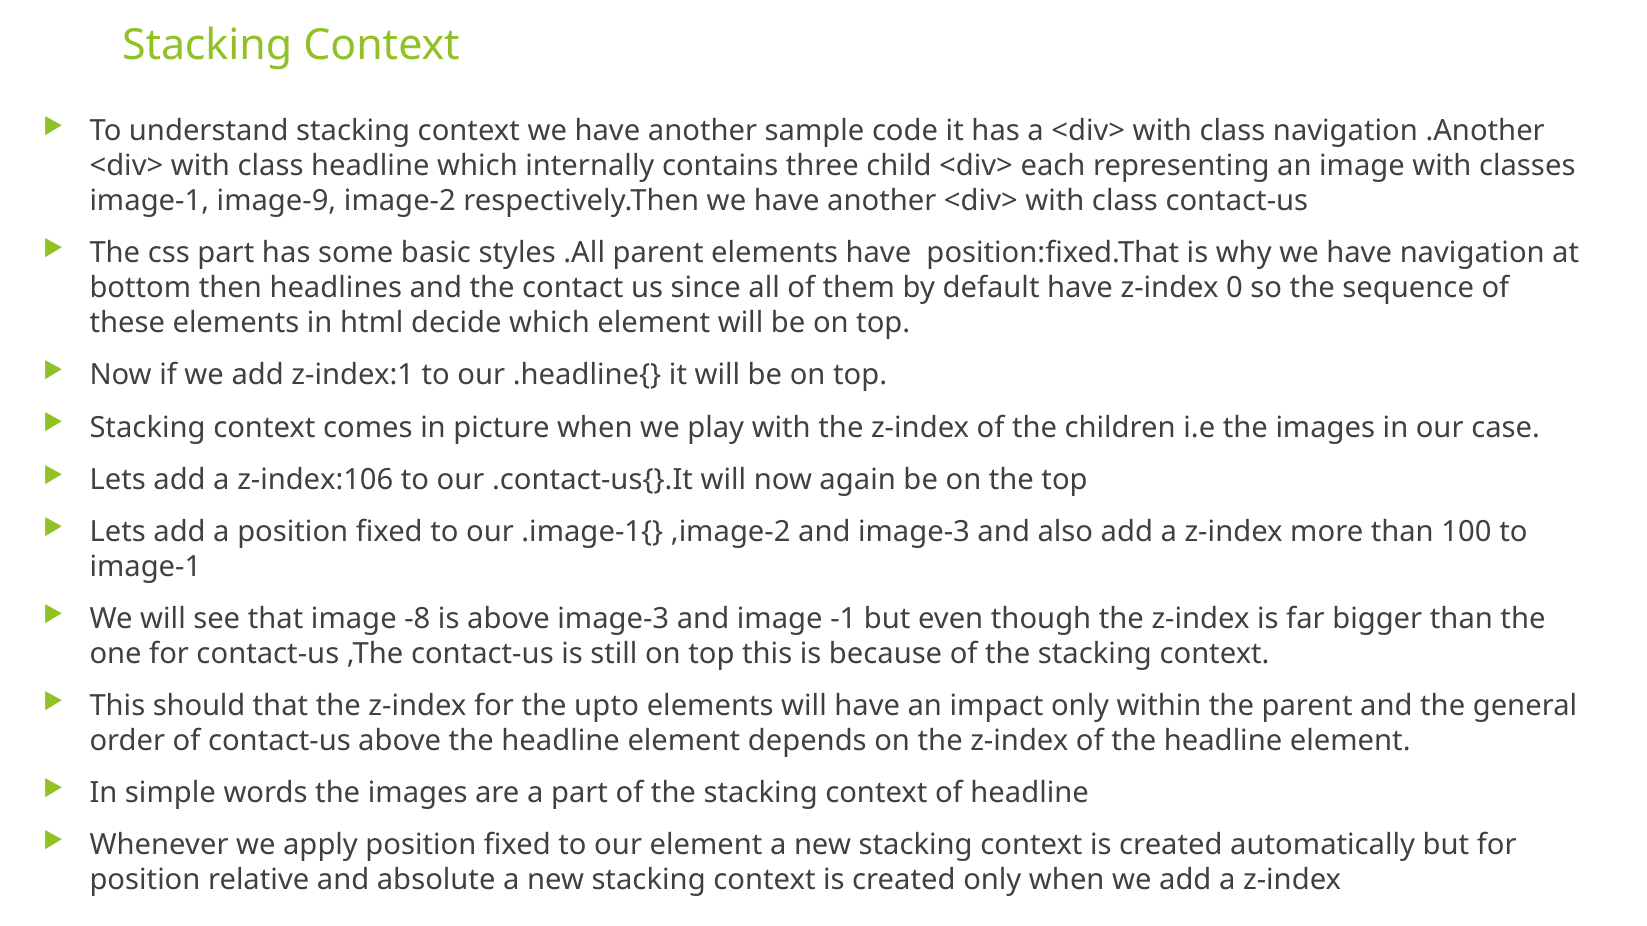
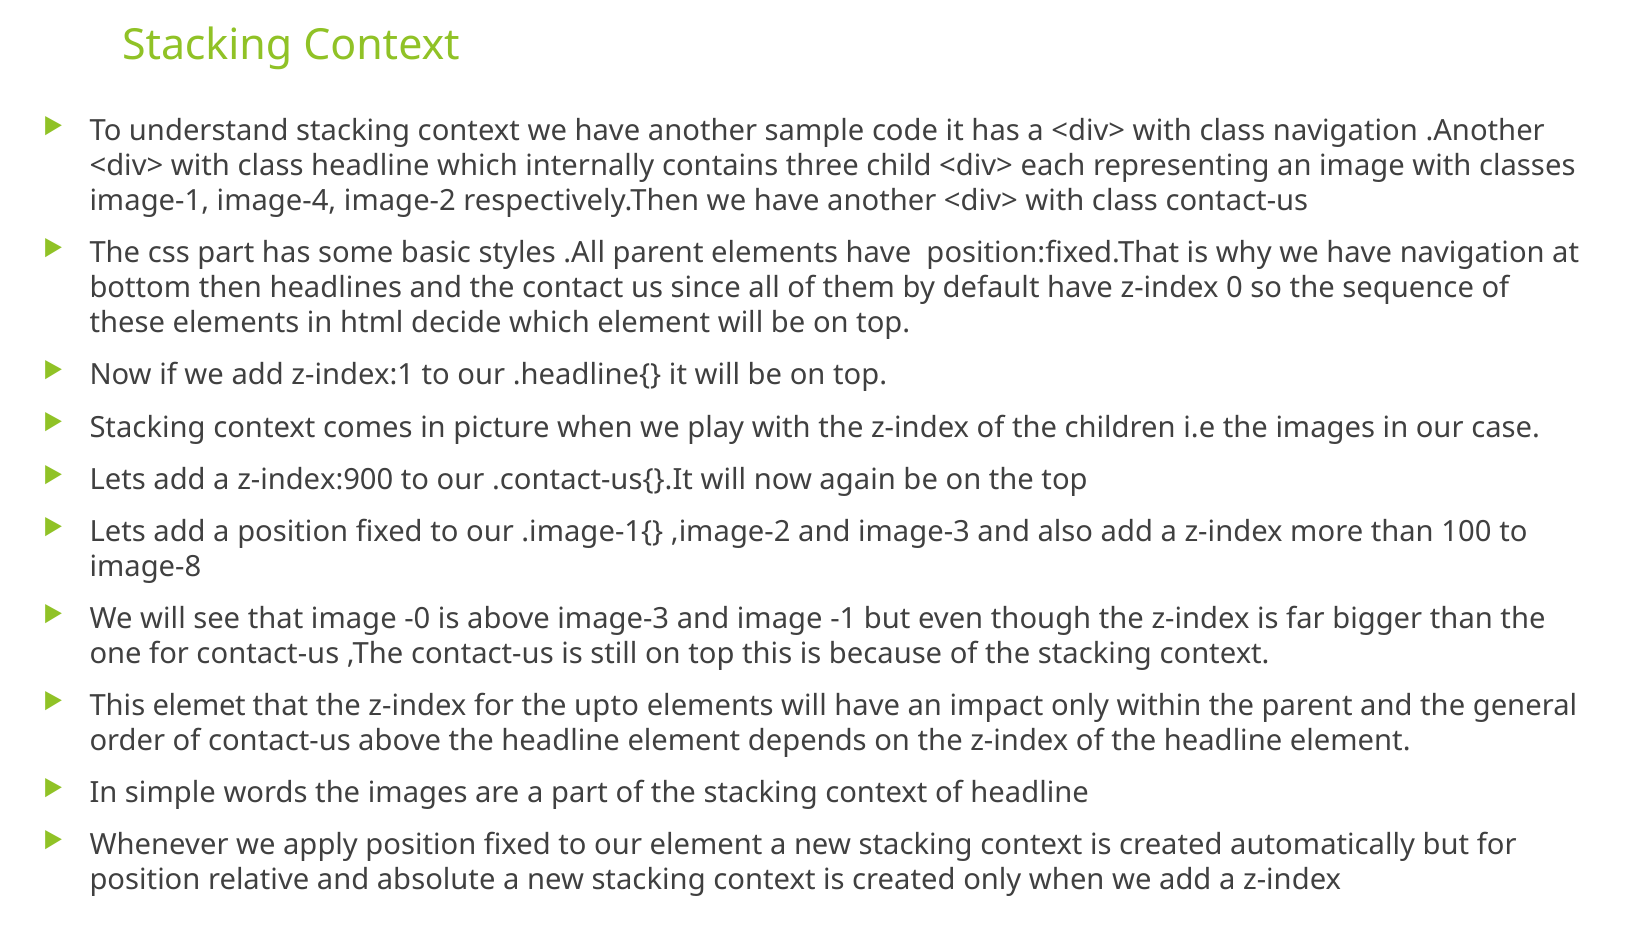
image-9: image-9 -> image-4 (277, 201)
z-index:106: z-index:106 -> z-index:900 (315, 480)
image-1: image-1 -> image-8 (145, 567)
-8: -8 -> -0 (417, 619)
should: should -> elemet (199, 706)
